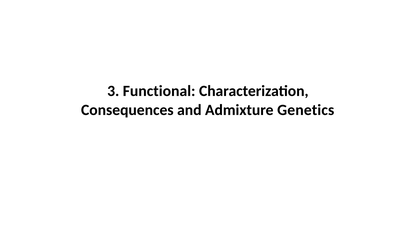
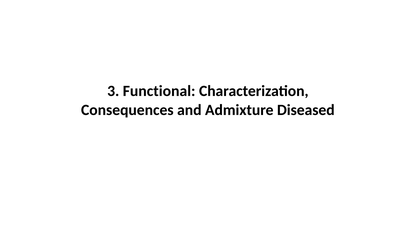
Genetics: Genetics -> Diseased (306, 110)
